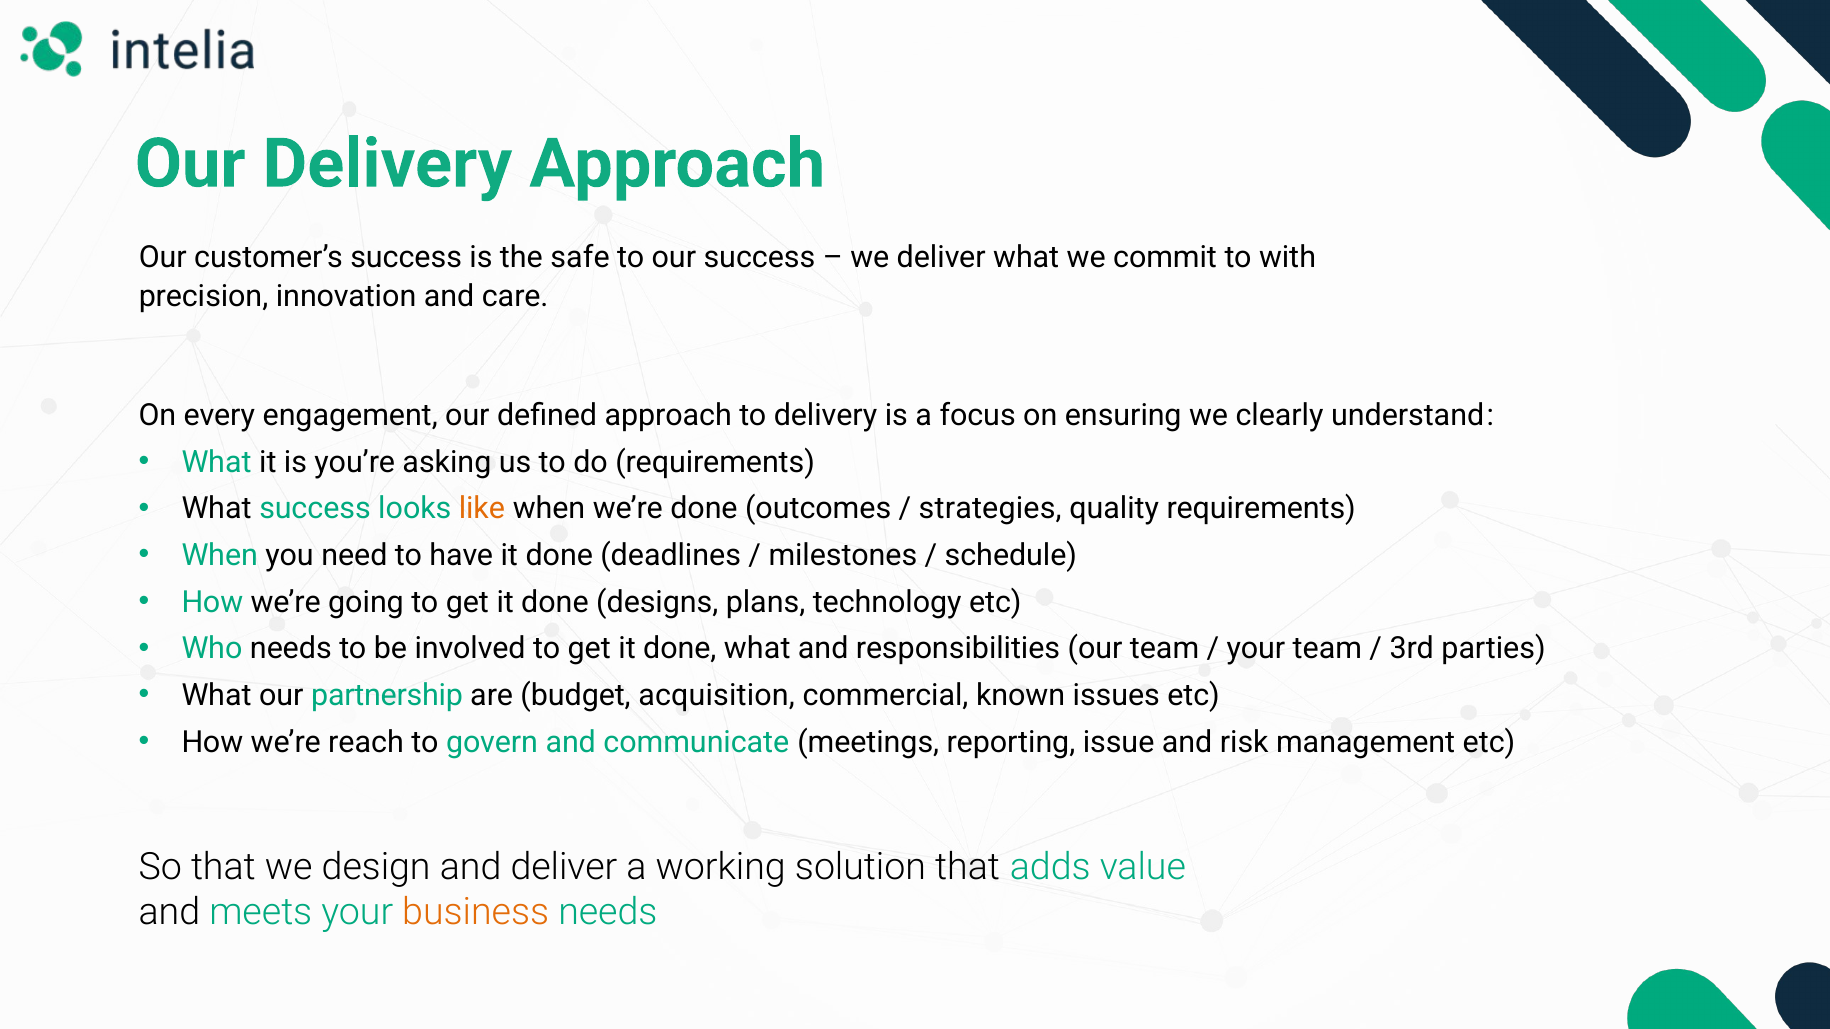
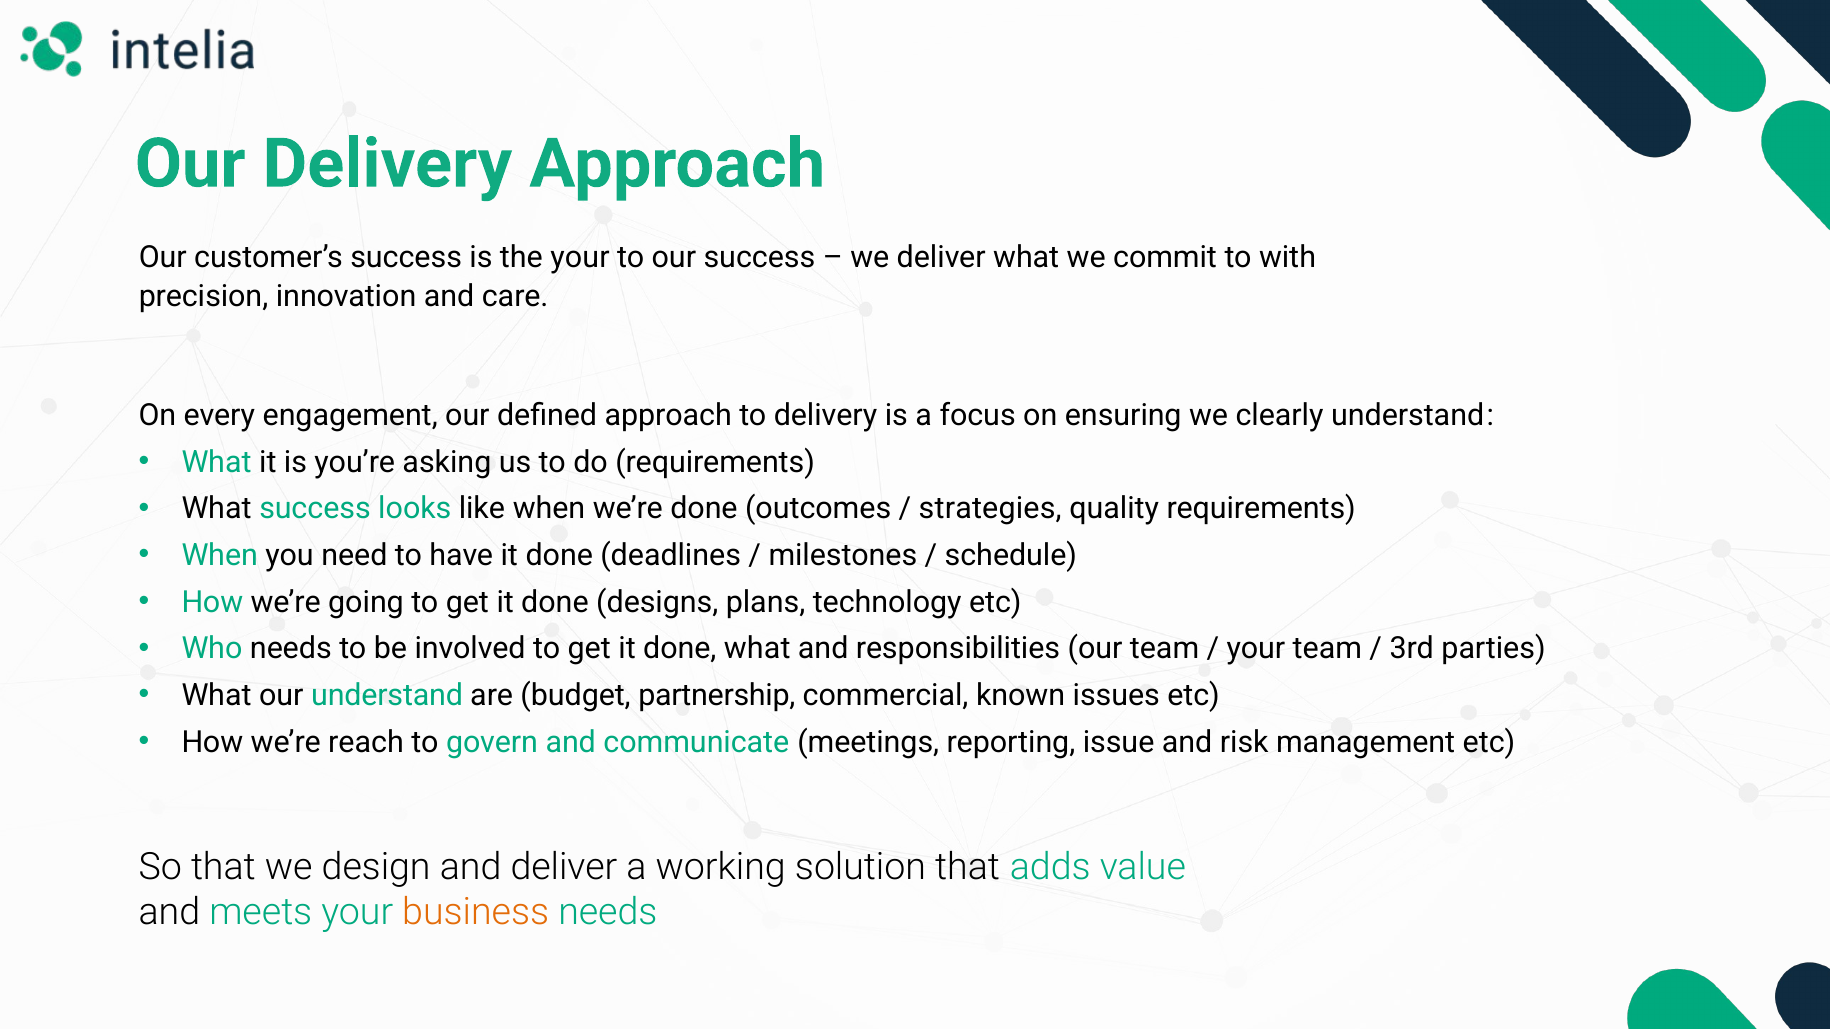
the safe: safe -> your (580, 257)
like colour: orange -> black (482, 509)
our partnership: partnership -> understand (387, 696)
acquisition: acquisition -> partnership (717, 696)
